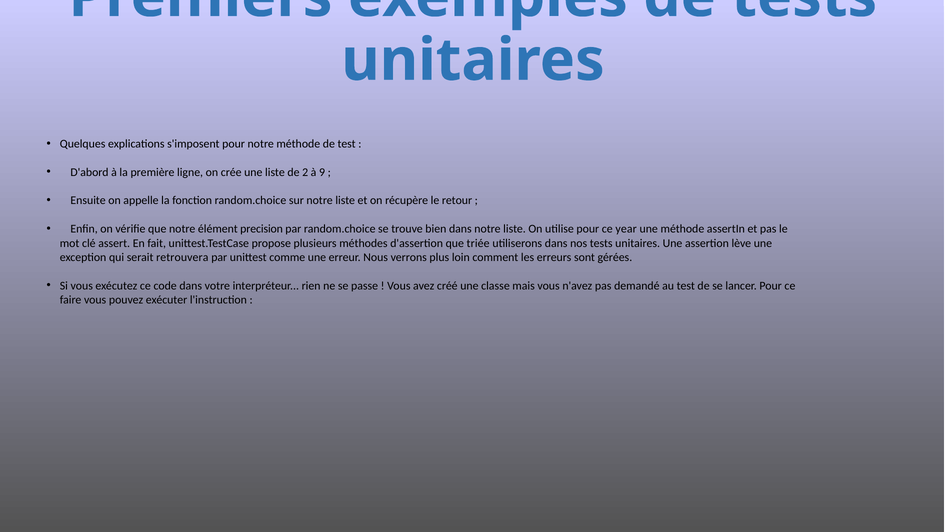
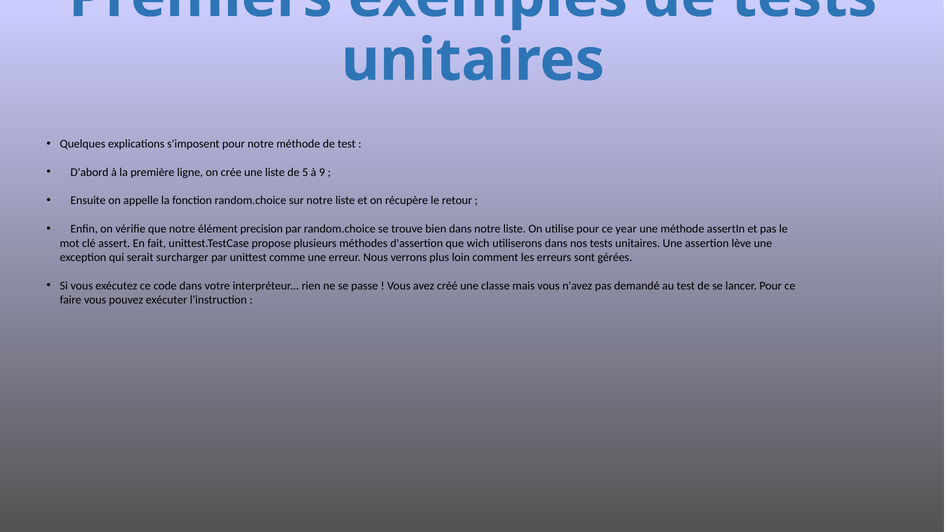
2: 2 -> 5 (305, 172)
triée: triée -> wich (478, 243)
retrouvera: retrouvera -> surcharger (182, 257)
